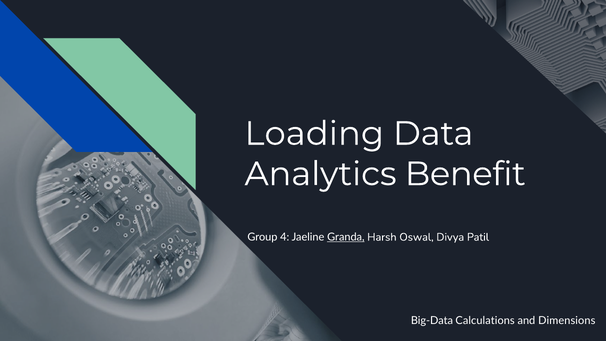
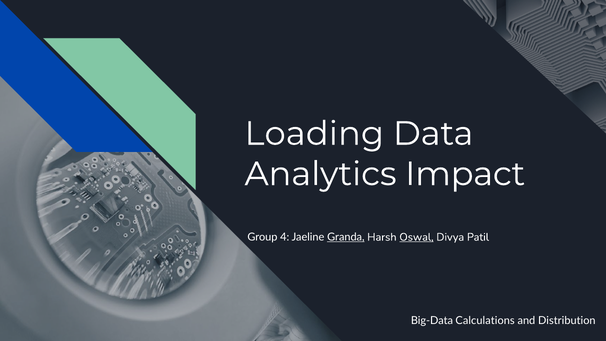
Benefit: Benefit -> Impact (465, 174)
Oswal underline: none -> present (416, 237)
Dimensions: Dimensions -> Distribution (567, 321)
